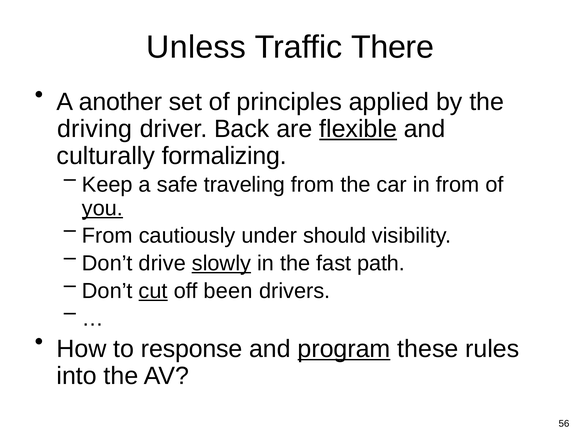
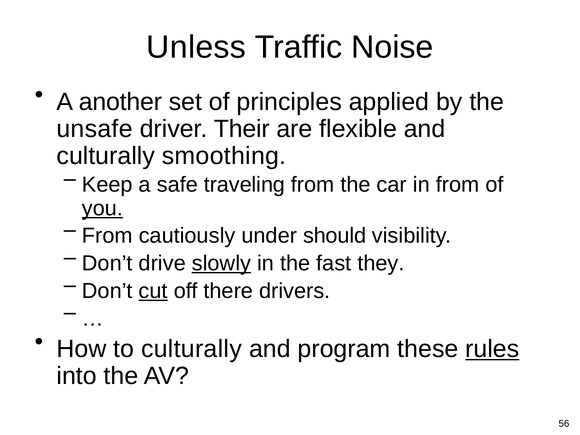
There: There -> Noise (392, 47)
driving: driving -> unsafe (95, 129)
Back: Back -> Their (242, 129)
flexible underline: present -> none (358, 129)
formalizing: formalizing -> smoothing (224, 156)
path: path -> they (381, 263)
been: been -> there (228, 291)
to response: response -> culturally (191, 349)
program underline: present -> none (344, 349)
rules underline: none -> present (492, 349)
